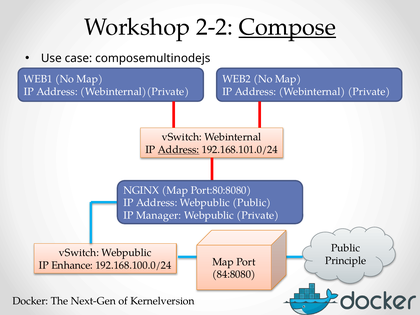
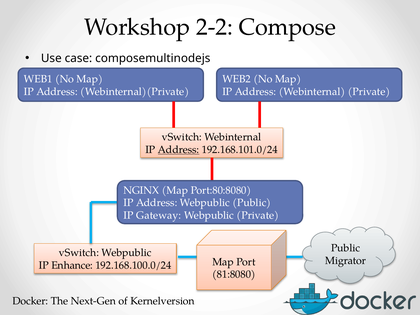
Compose underline: present -> none (287, 27)
Manager: Manager -> Gateway (159, 215)
Principle: Principle -> Migrator (346, 261)
84:8080: 84:8080 -> 81:8080 (234, 274)
